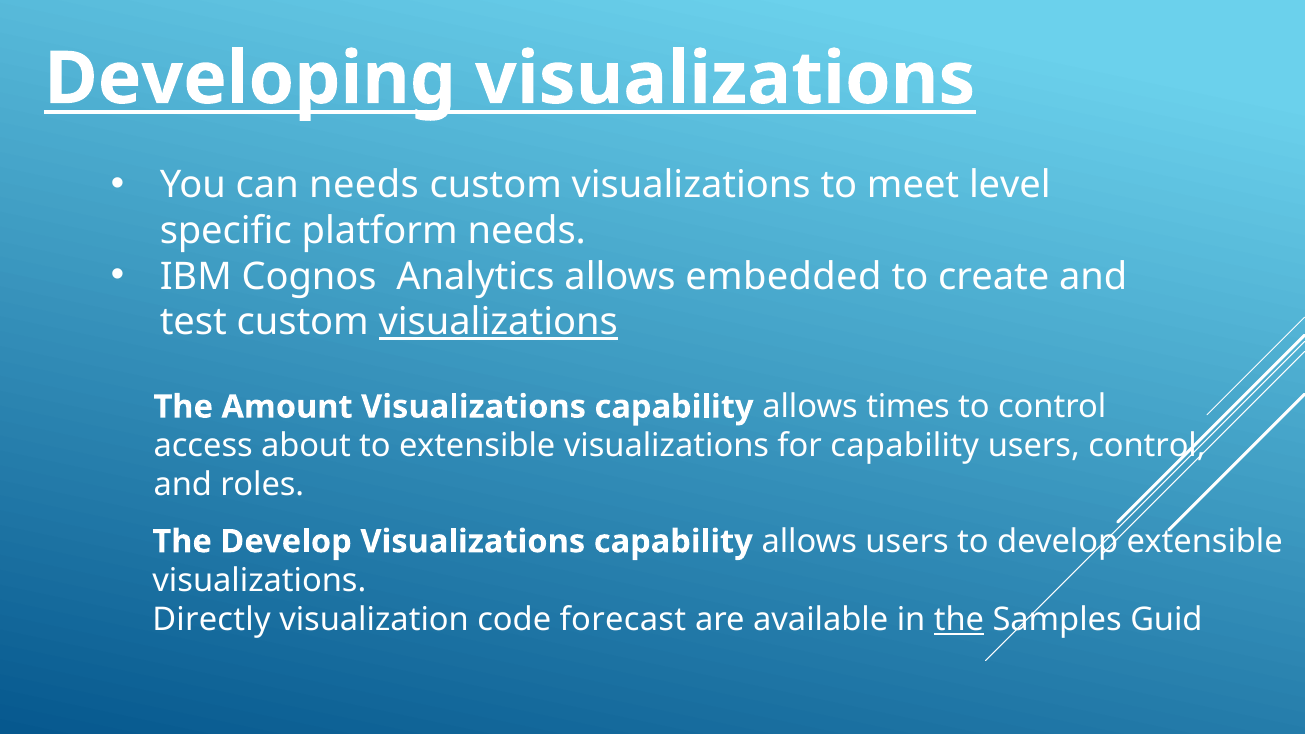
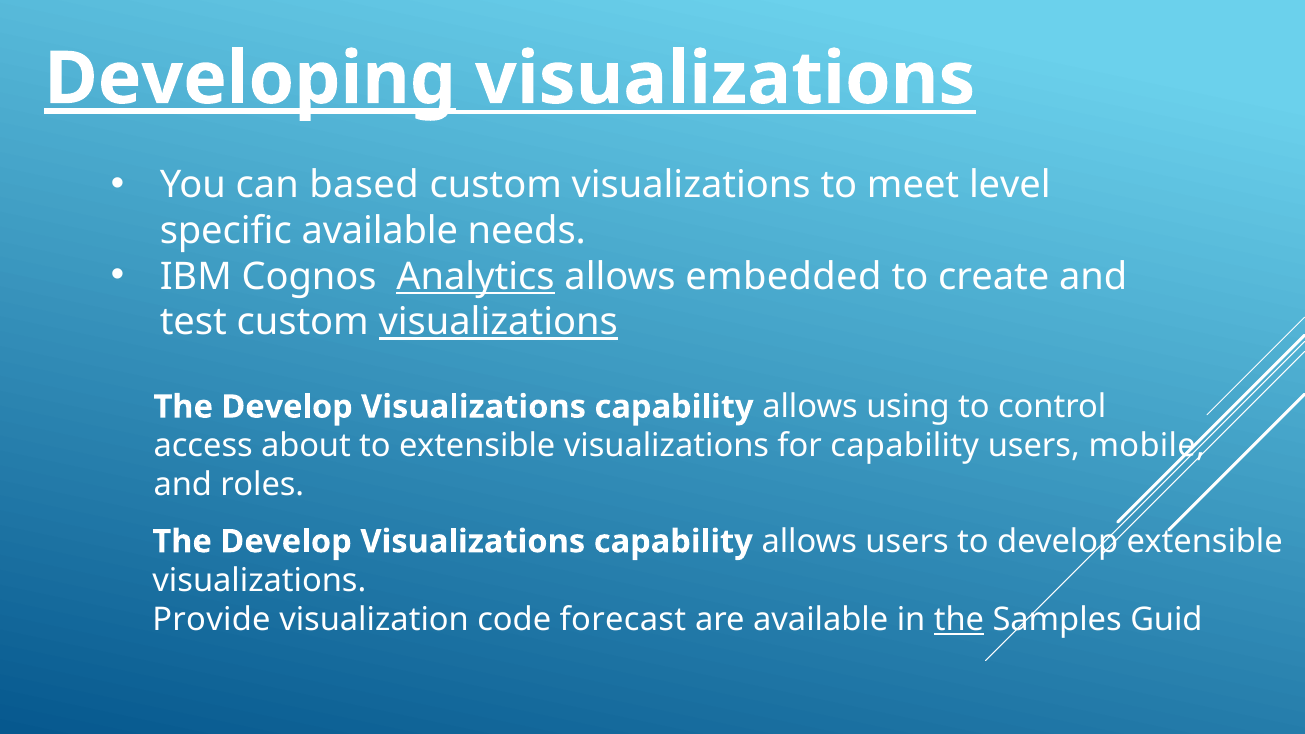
Developing underline: none -> present (250, 79)
can needs: needs -> based (364, 185)
specific platform: platform -> available (380, 231)
Analytics underline: none -> present (476, 277)
Amount: Amount -> Develop (287, 407)
times: times -> using (908, 407)
users control: control -> mobile (1147, 446)
Directly: Directly -> Provide (212, 620)
